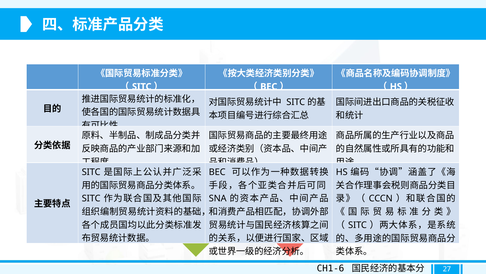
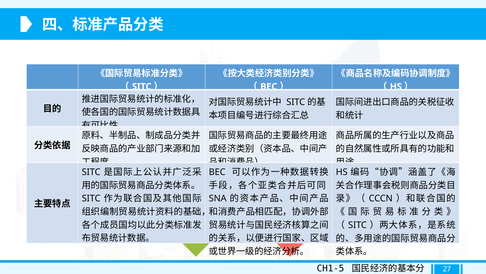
CH1-6: CH1-6 -> CH1-5 (331, 268)
